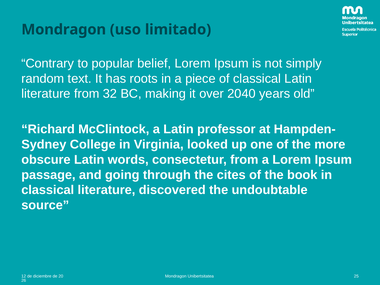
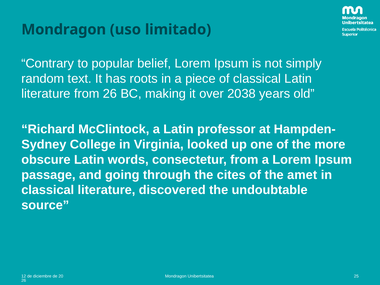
from 32: 32 -> 26 (110, 94)
2040: 2040 -> 2038 (242, 94)
book: book -> amet (302, 175)
